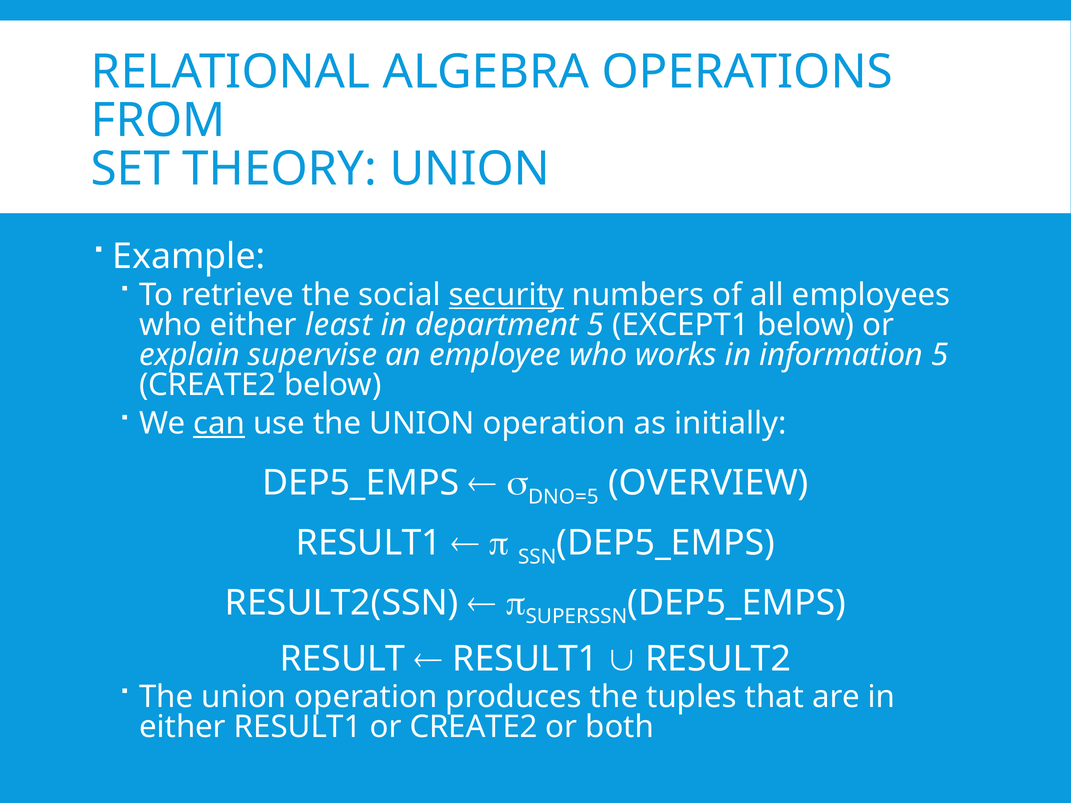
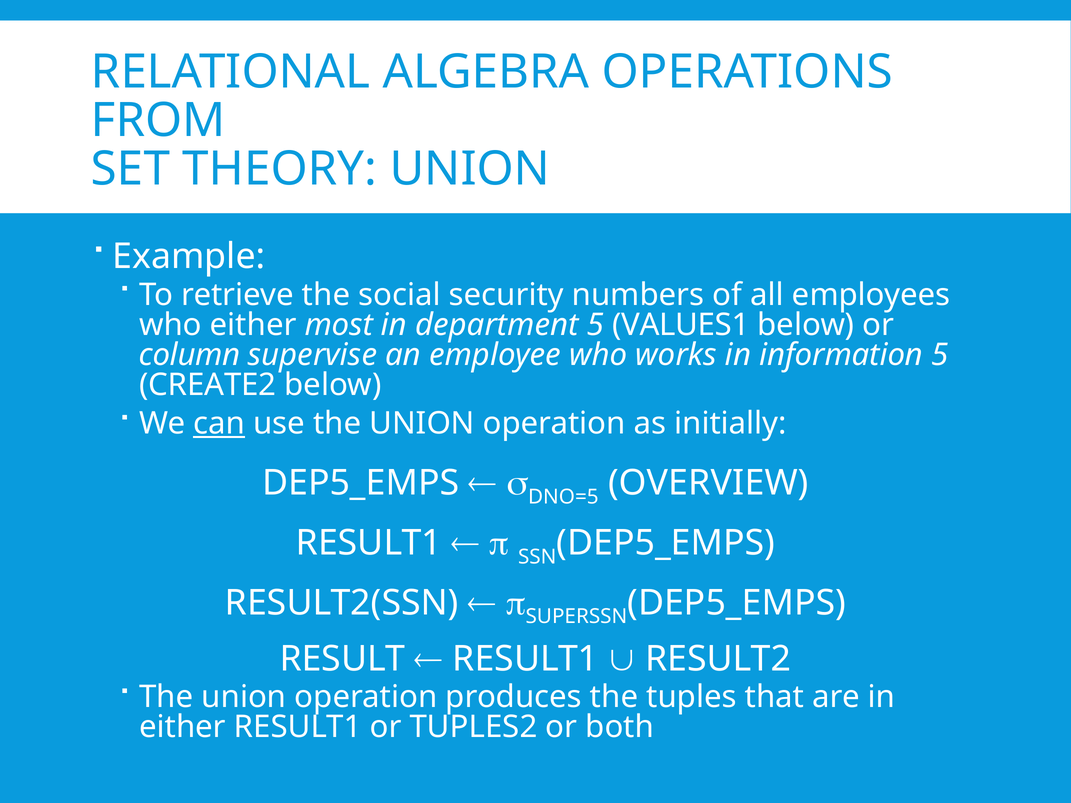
security underline: present -> none (506, 295)
least: least -> most (339, 325)
EXCEPT1: EXCEPT1 -> VALUES1 (681, 325)
explain: explain -> column (190, 355)
or CREATE2: CREATE2 -> TUPLES2 (473, 727)
